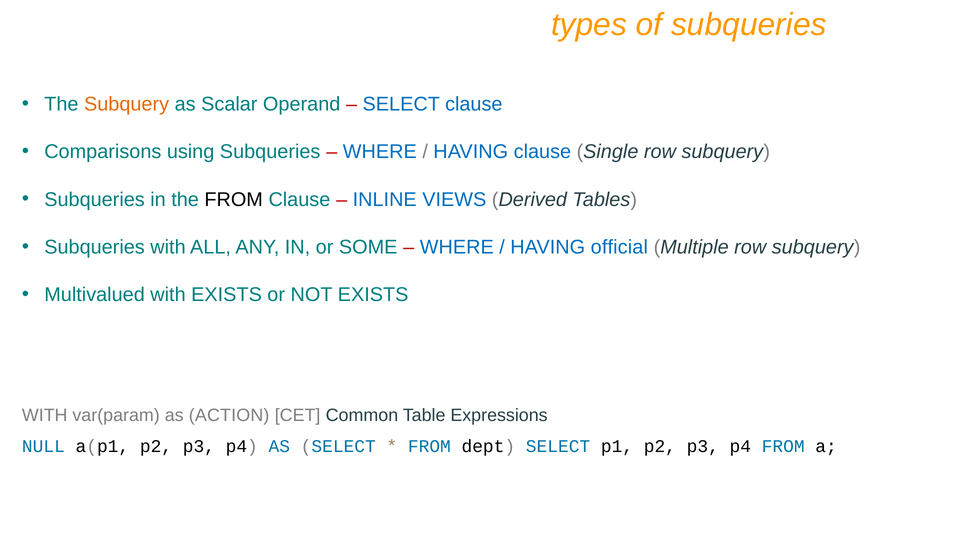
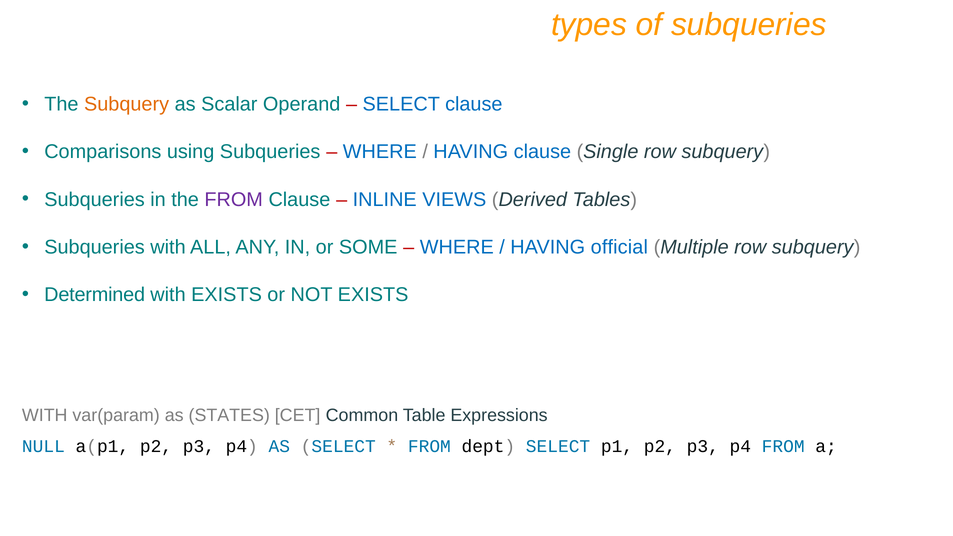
FROM colour: black -> purple (234, 199)
Multivalued: Multivalued -> Determined (95, 295)
ACTION: ACTION -> STATES (229, 416)
